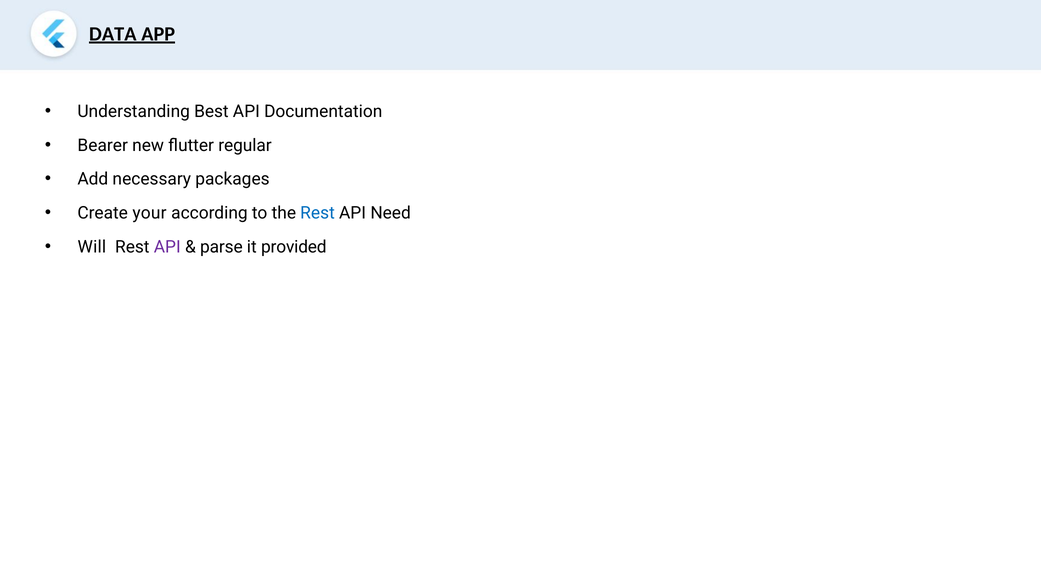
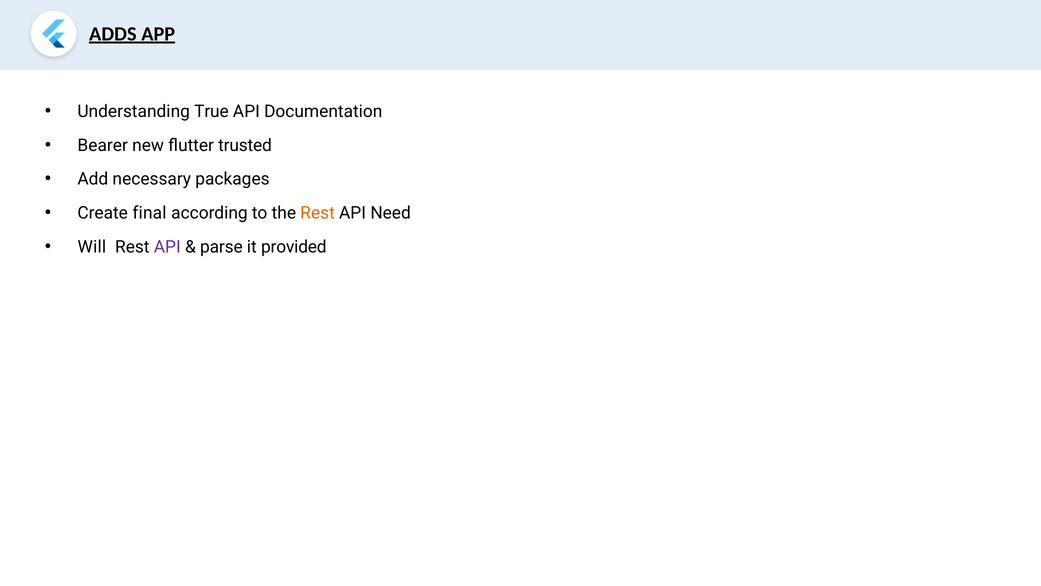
DATA: DATA -> ADDS (113, 34)
Best: Best -> True (211, 111)
regular: regular -> trusted (245, 145)
your: your -> final (149, 213)
Rest colour: blue -> orange (318, 213)
